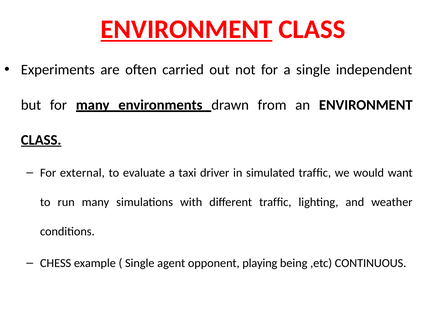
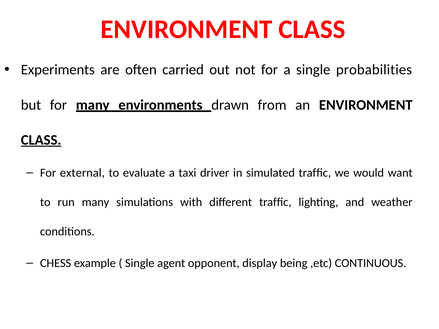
ENVIRONMENT underline: present -> none (186, 29)
independent: independent -> probabilities (374, 70)
playing: playing -> display (260, 263)
